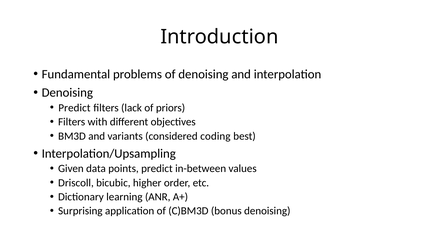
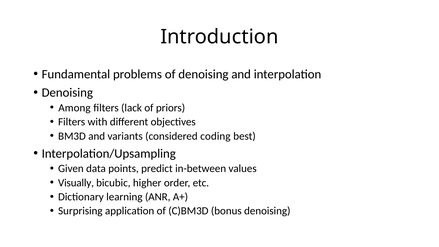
Predict: Predict -> Among (74, 108)
Driscoll: Driscoll -> Visually (76, 183)
